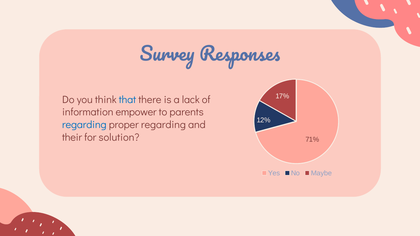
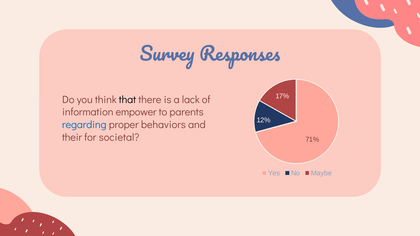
that colour: blue -> black (127, 100)
proper regarding: regarding -> behaviors (163, 125)
solution: solution -> societal (119, 137)
